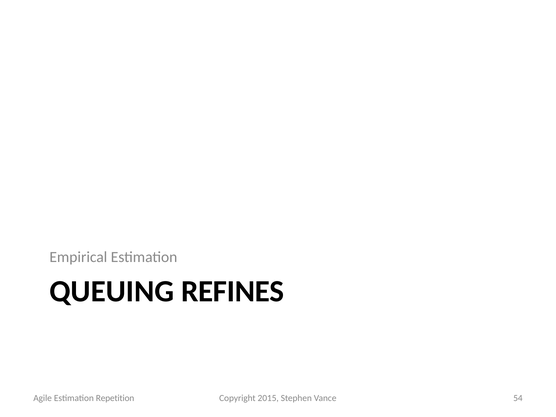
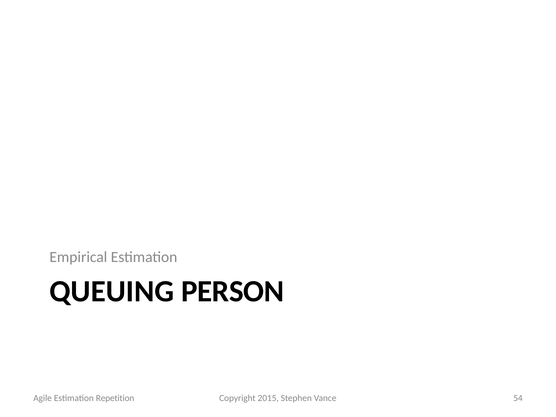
REFINES: REFINES -> PERSON (233, 291)
